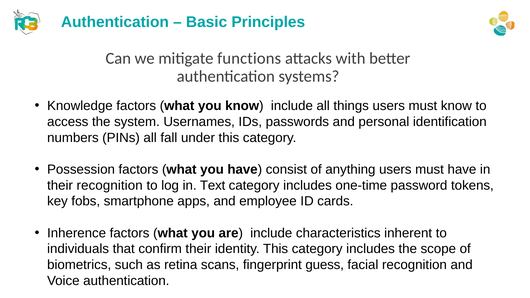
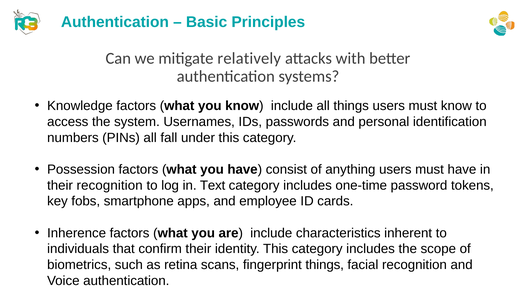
functions: functions -> relatively (249, 58)
fingerprint guess: guess -> things (325, 265)
